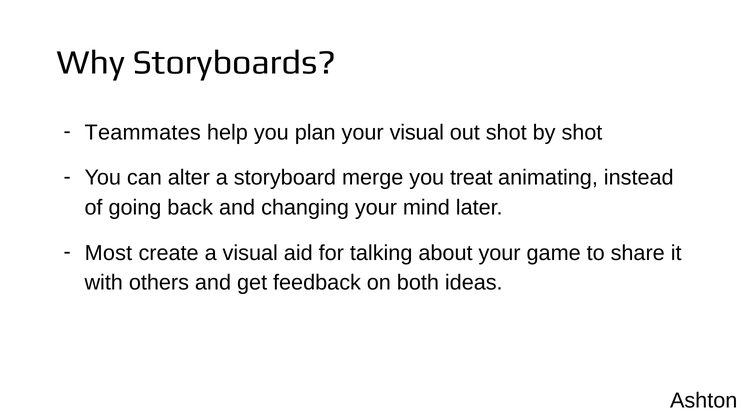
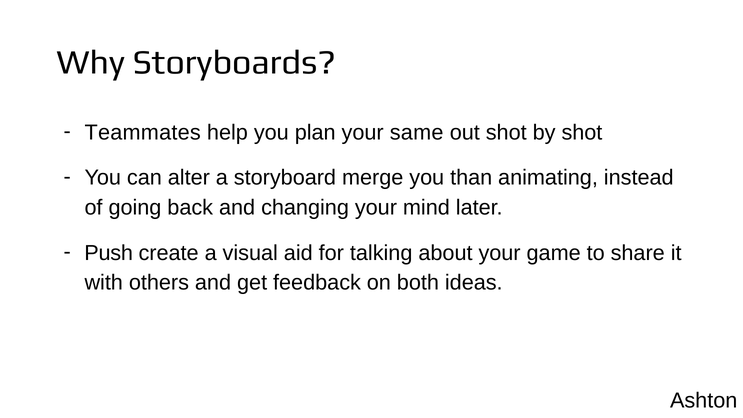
your visual: visual -> same (417, 132)
treat: treat -> than (471, 178)
Most: Most -> Push (109, 253)
